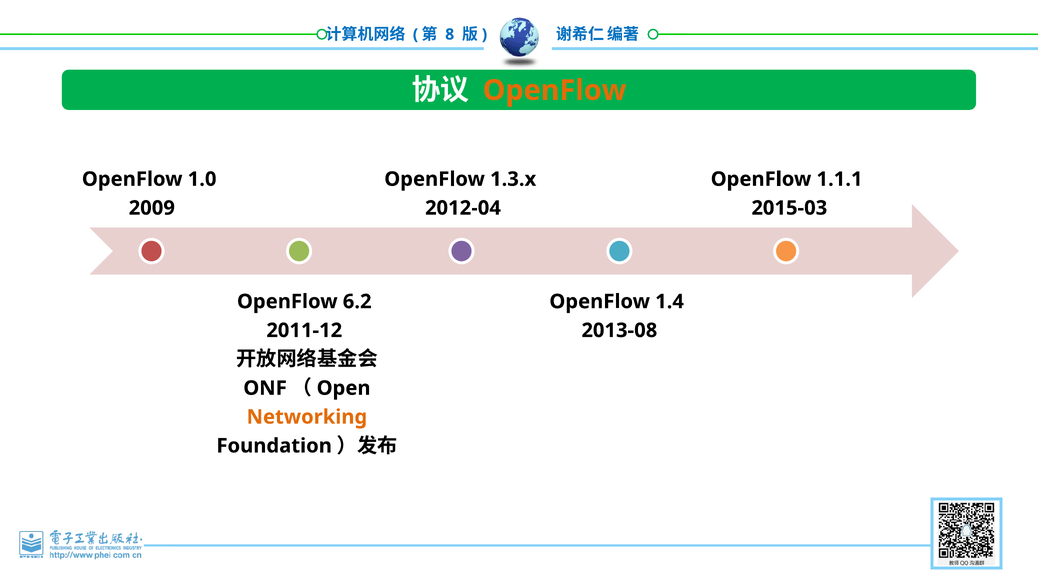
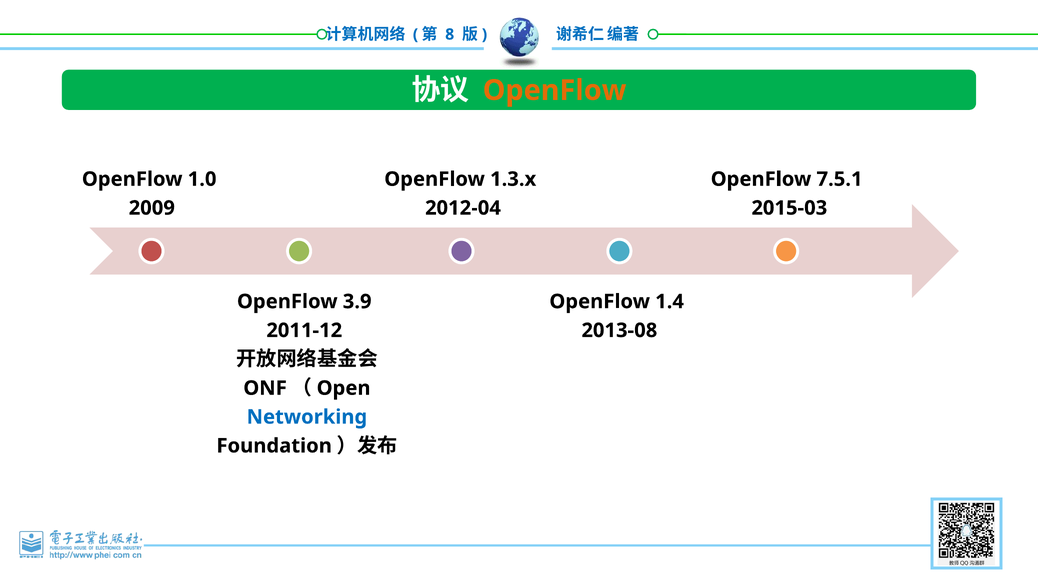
1.1.1: 1.1.1 -> 7.5.1 (840, 179)
6.2: 6.2 -> 3.9 (357, 302)
Networking colour: orange -> blue (307, 417)
